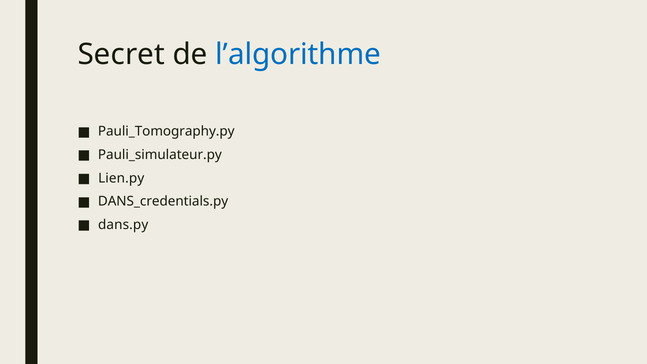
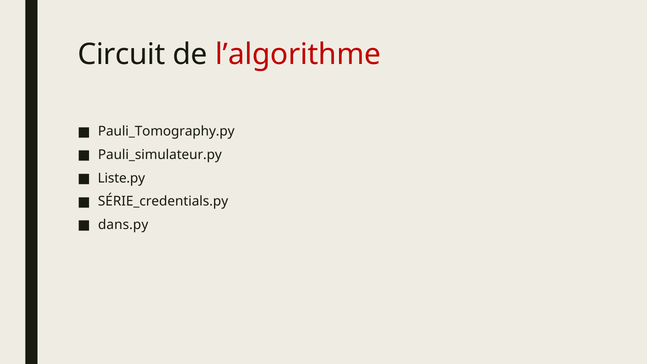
Secret: Secret -> Circuit (121, 54)
l’algorithme colour: blue -> red (298, 54)
Lien.py: Lien.py -> Liste.py (121, 178)
DANS_credentials.py: DANS_credentials.py -> SÉRIE_credentials.py (163, 201)
